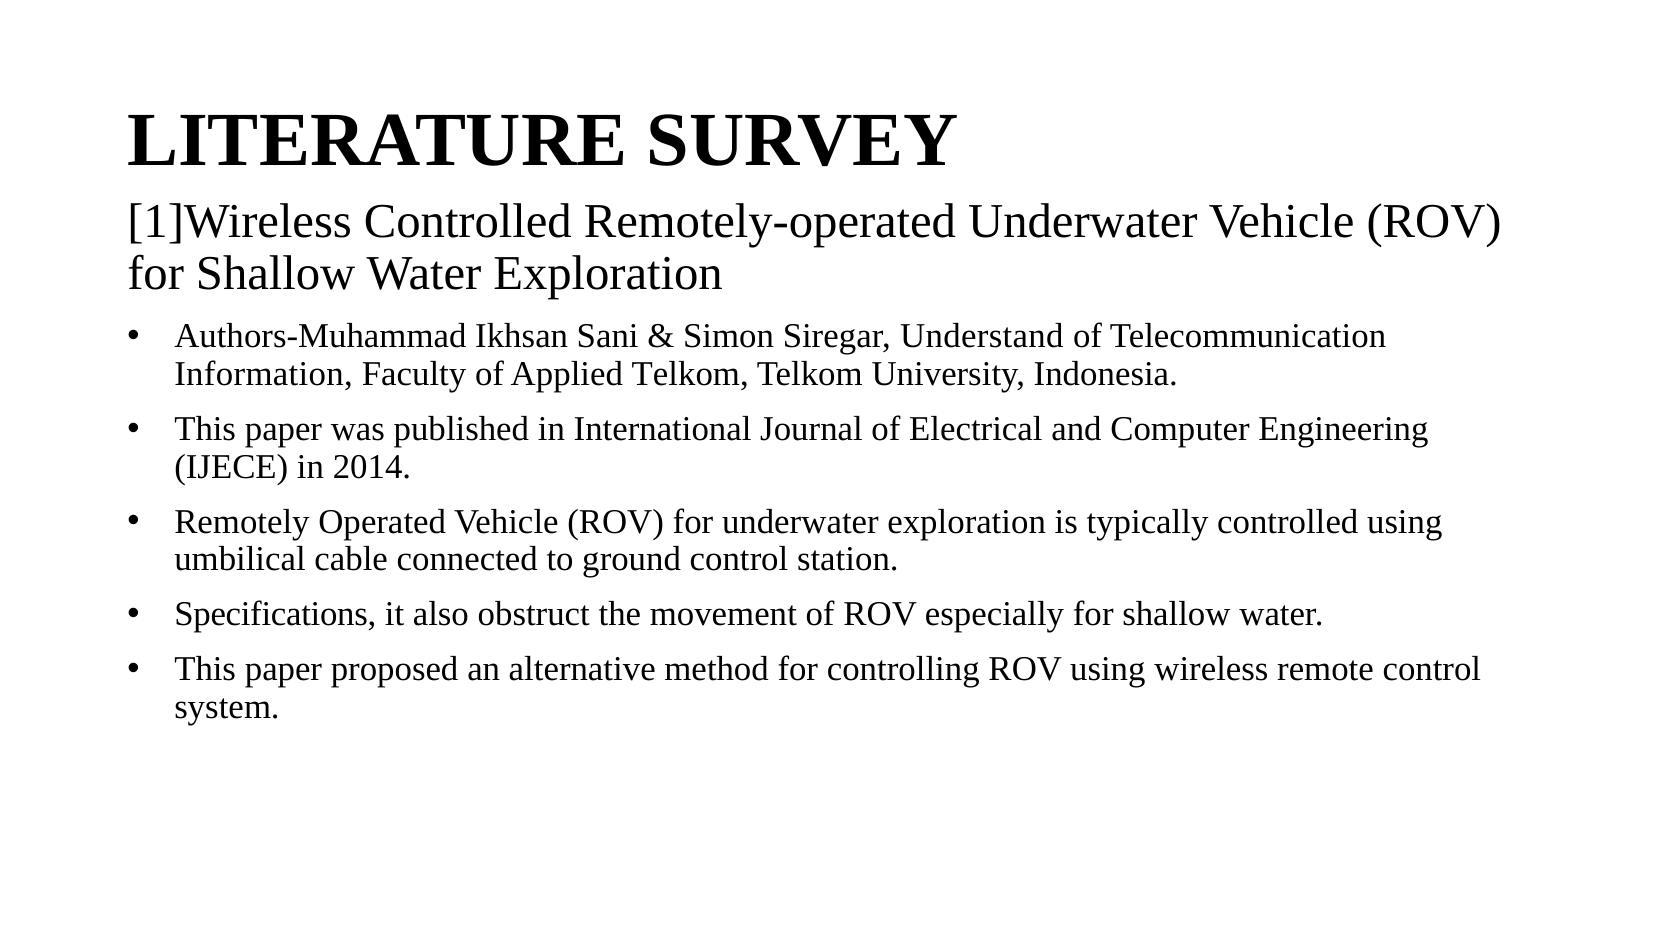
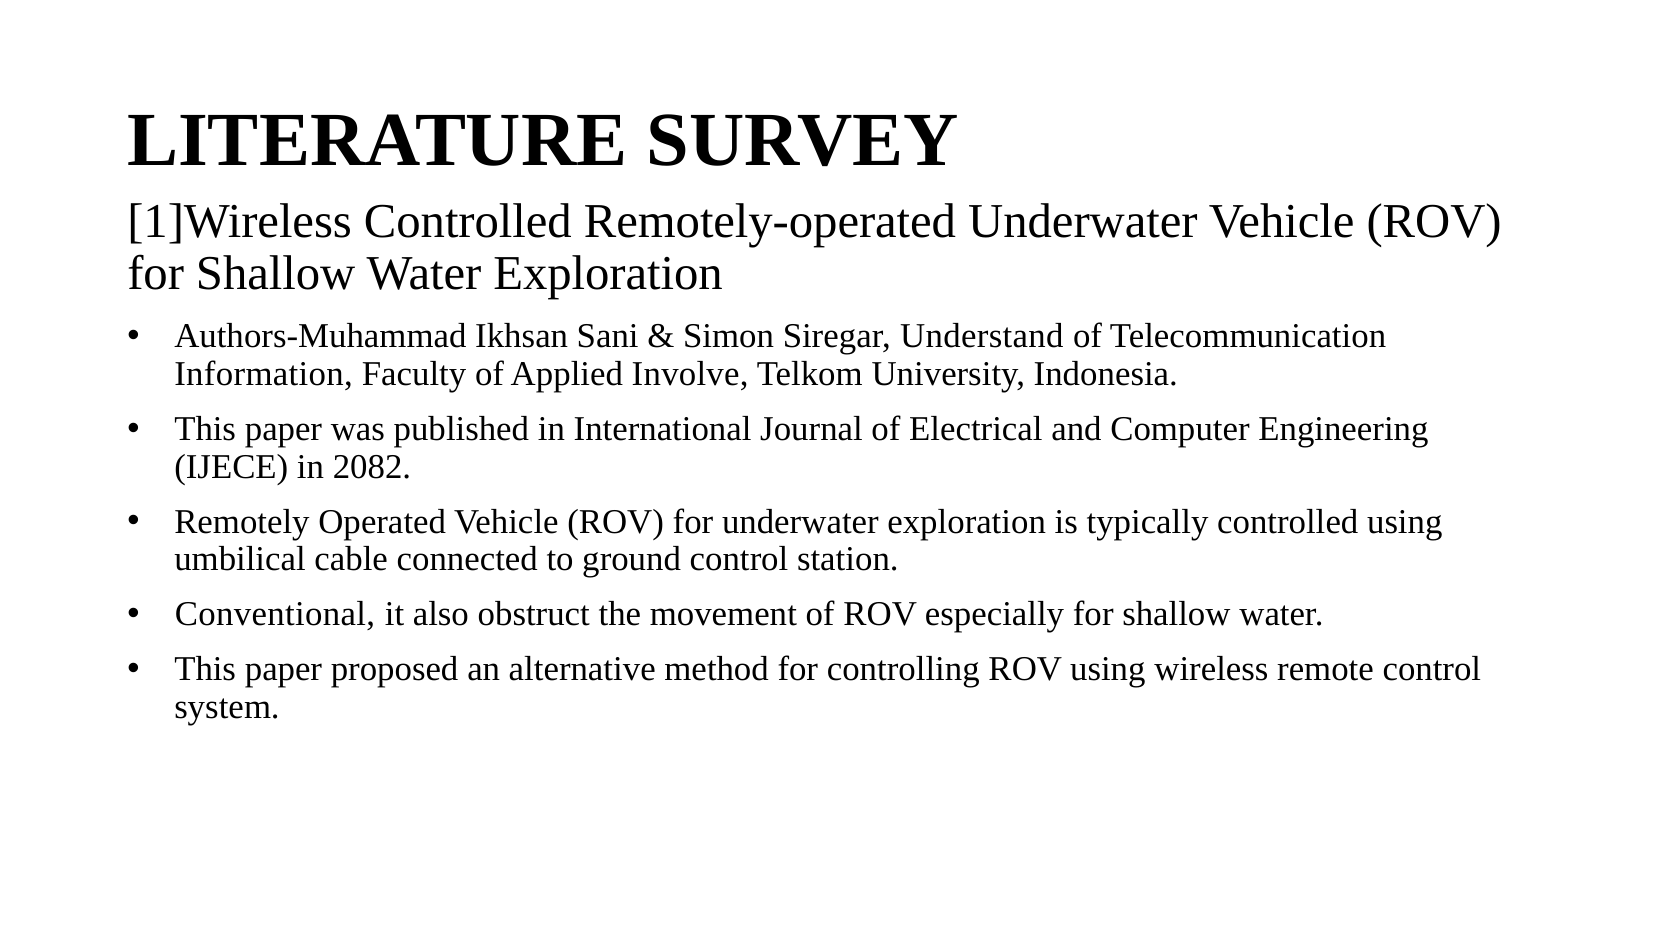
Applied Telkom: Telkom -> Involve (690, 374)
2014: 2014 -> 2082 (372, 467)
Specifications: Specifications -> Conventional (275, 615)
